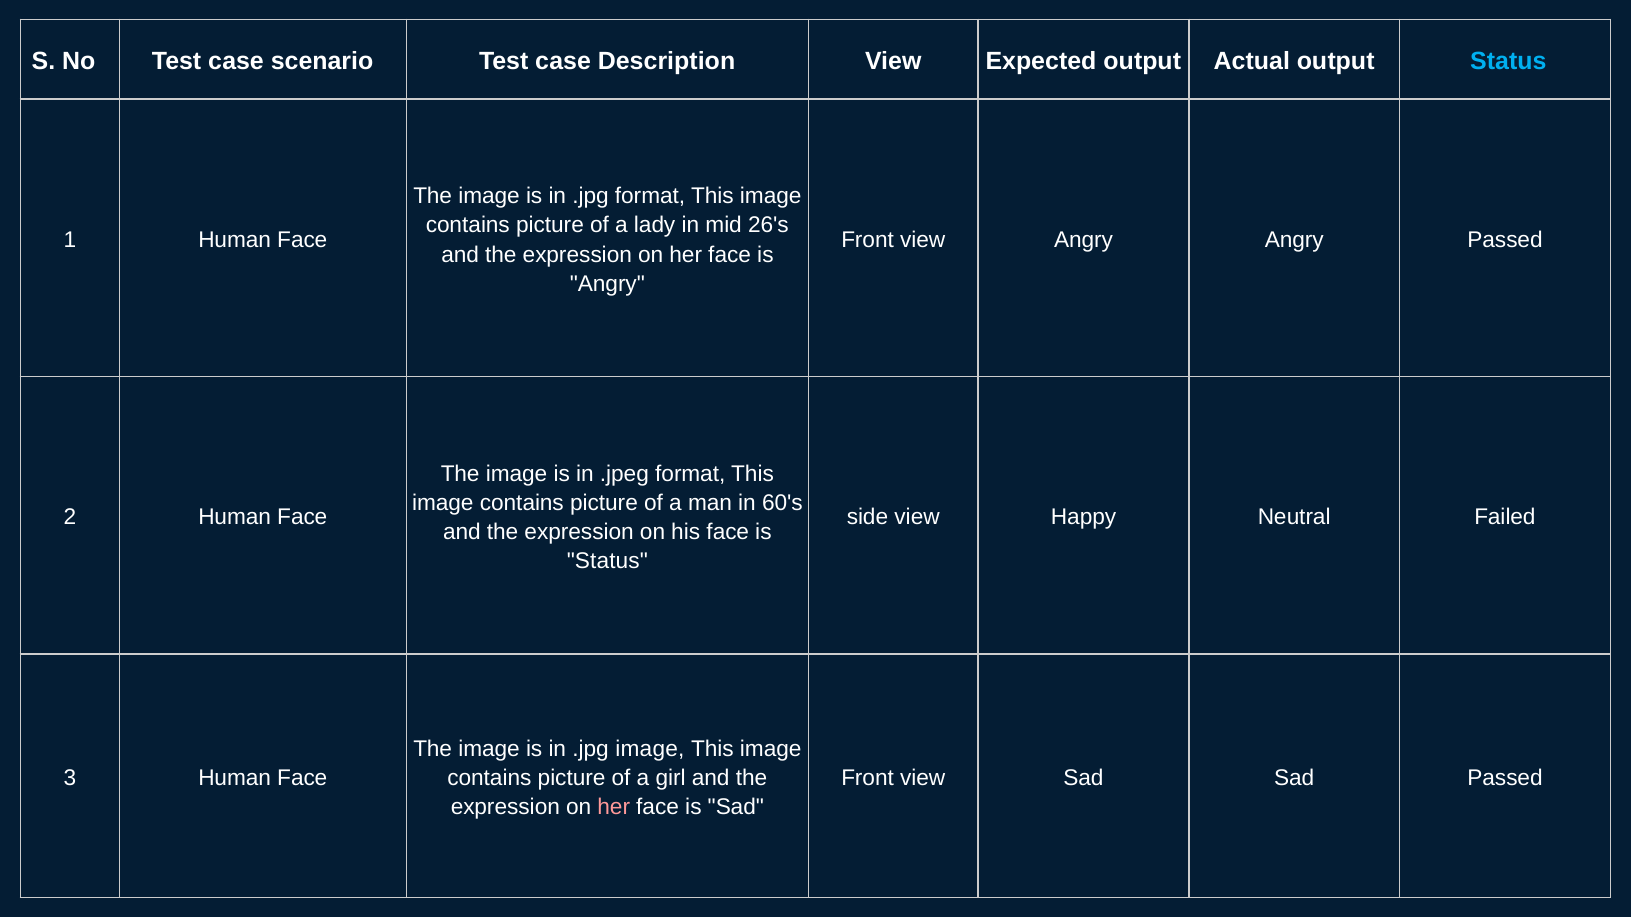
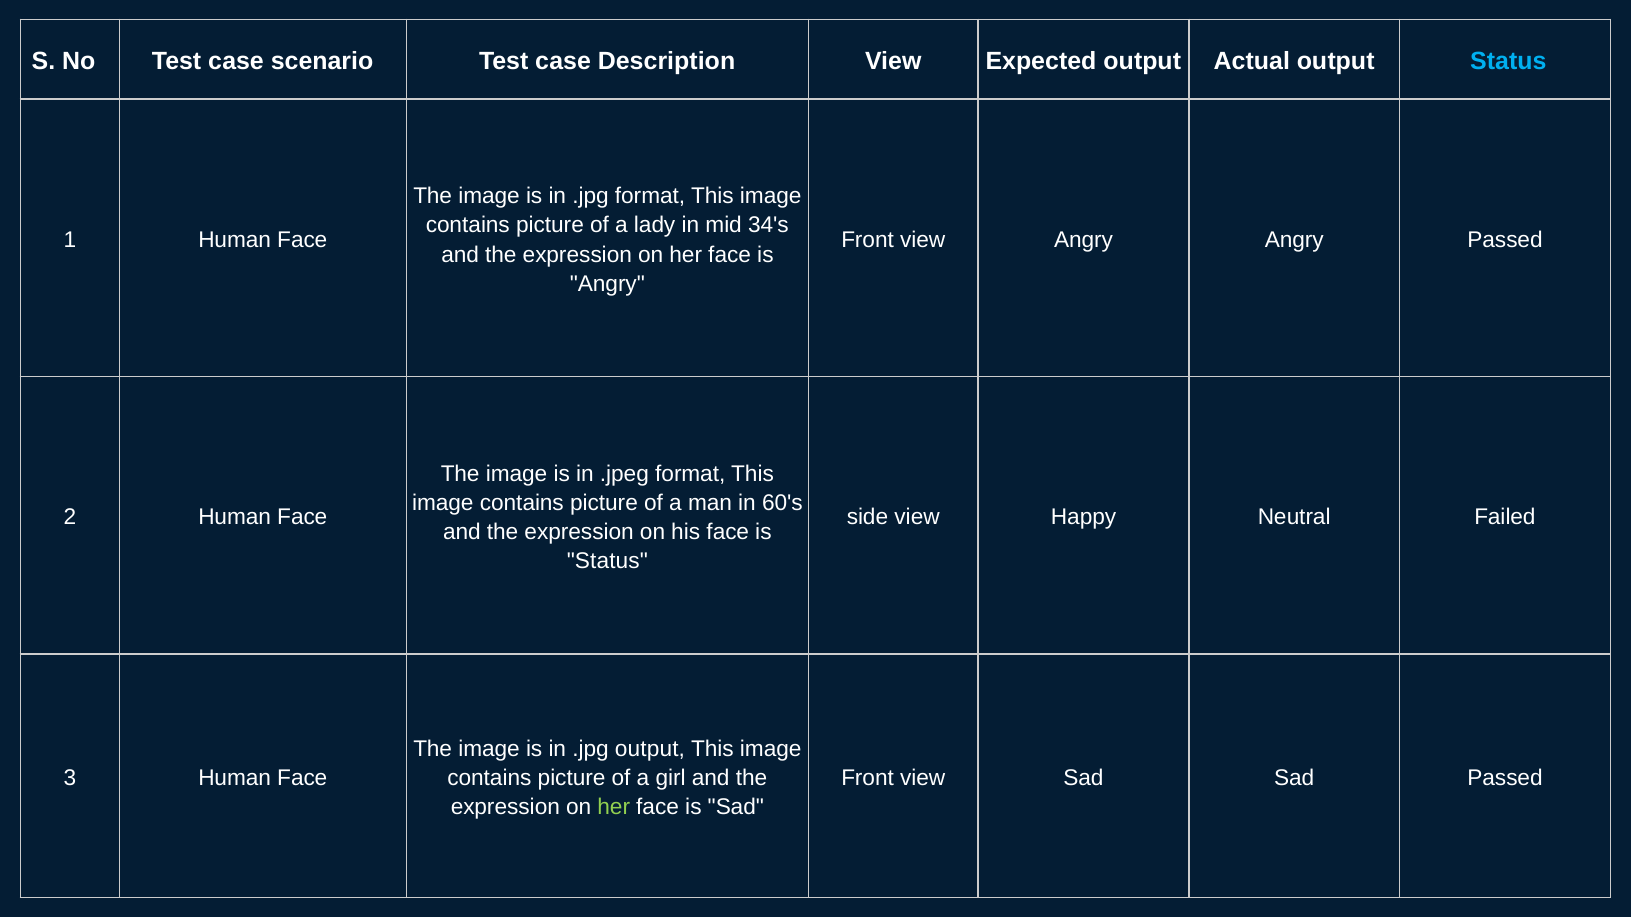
26's: 26's -> 34's (768, 226)
.jpg image: image -> output (650, 749)
her colour: pink -> light green (614, 808)
